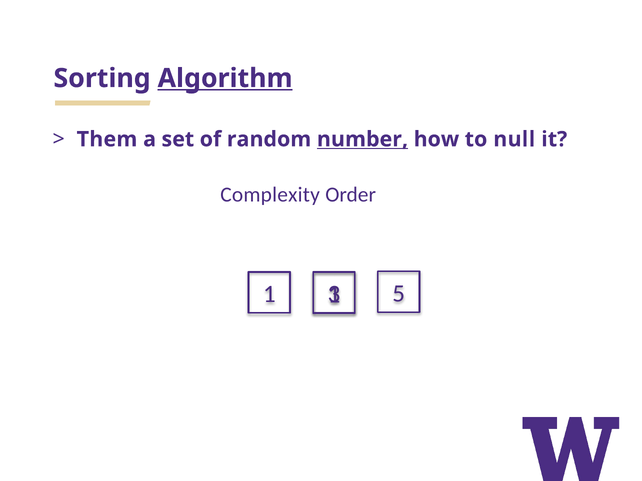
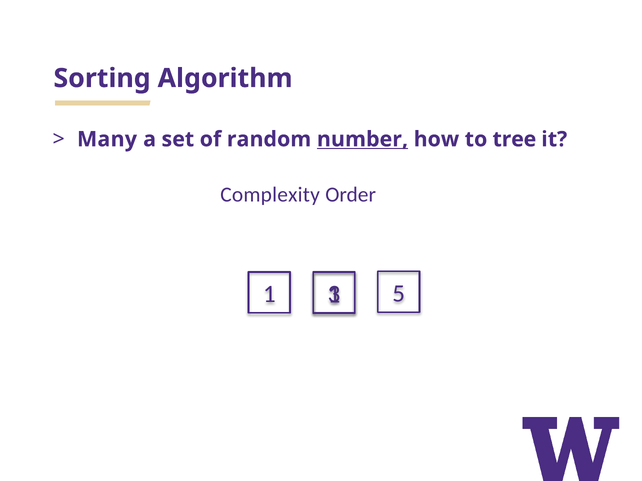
Algorithm underline: present -> none (225, 78)
Them: Them -> Many (107, 139)
null: null -> tree (514, 139)
